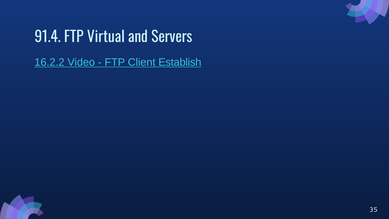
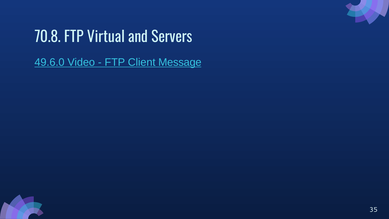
91.4: 91.4 -> 70.8 (48, 37)
16.2.2: 16.2.2 -> 49.6.0 (49, 62)
Establish: Establish -> Message (180, 62)
